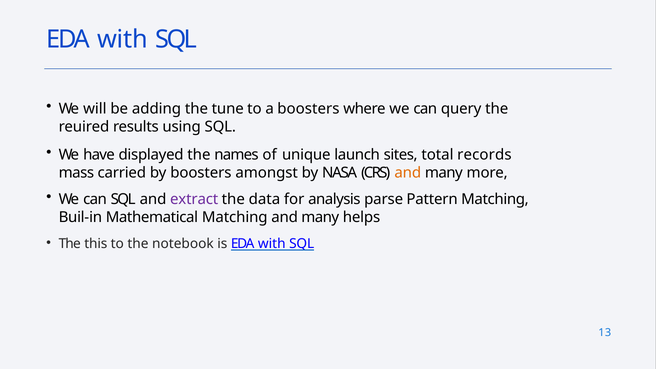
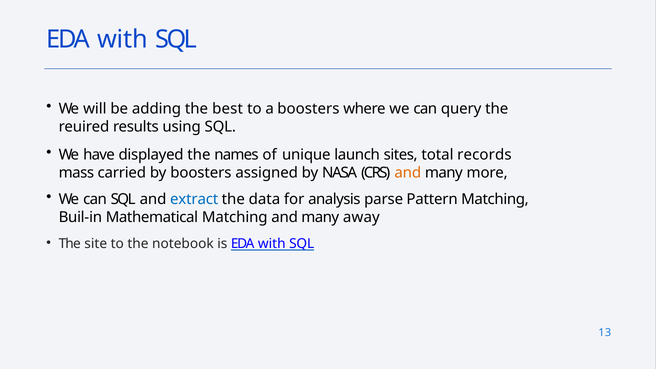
tune: tune -> best (228, 109)
amongst: amongst -> assigned (267, 173)
extract colour: purple -> blue (194, 199)
helps: helps -> away (361, 217)
this: this -> site (96, 244)
